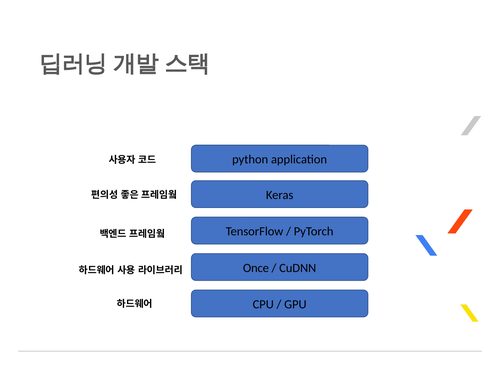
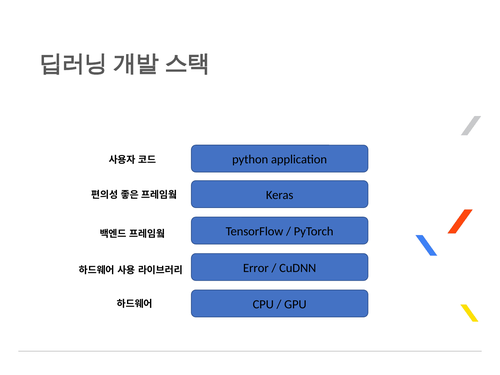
Once: Once -> Error (256, 268)
